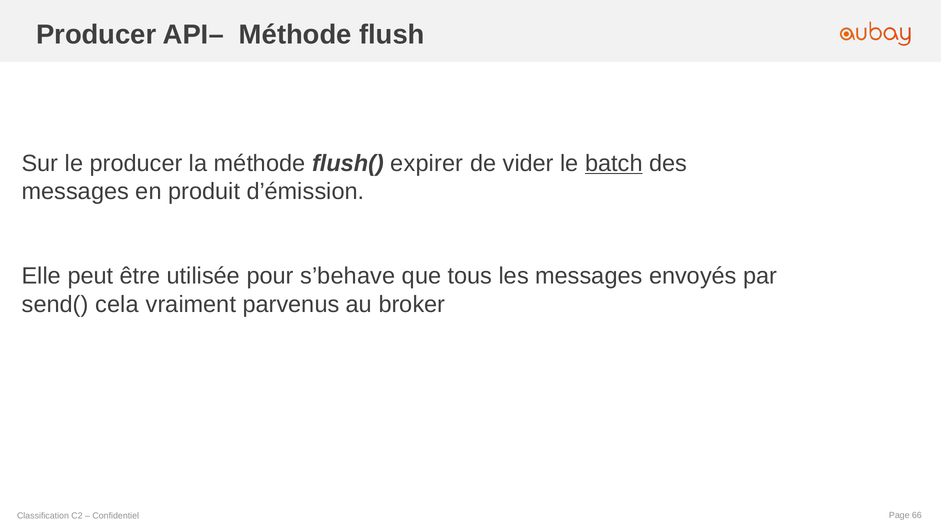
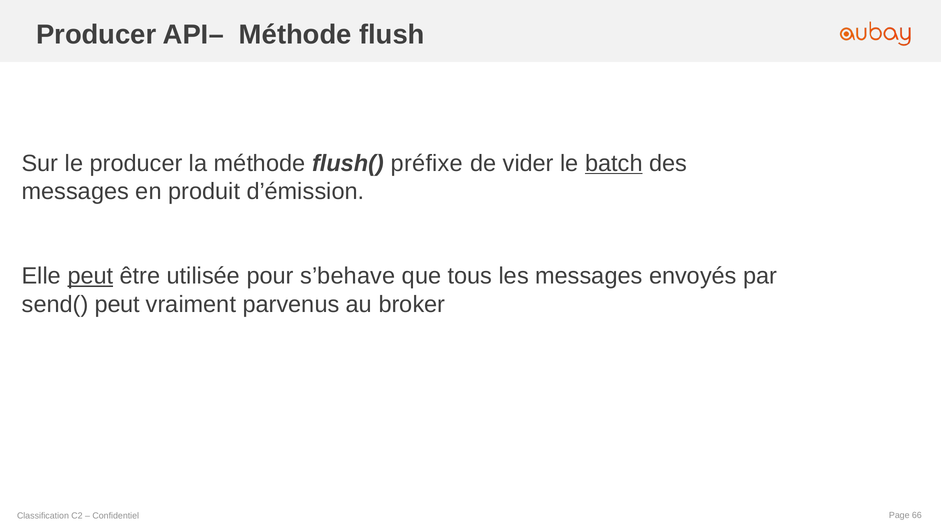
expirer: expirer -> préfixe (427, 163)
peut underline: none -> present (90, 276)
send( cela: cela -> peut (117, 305)
